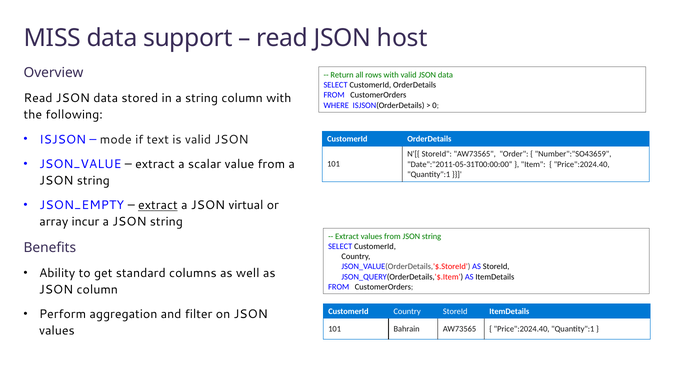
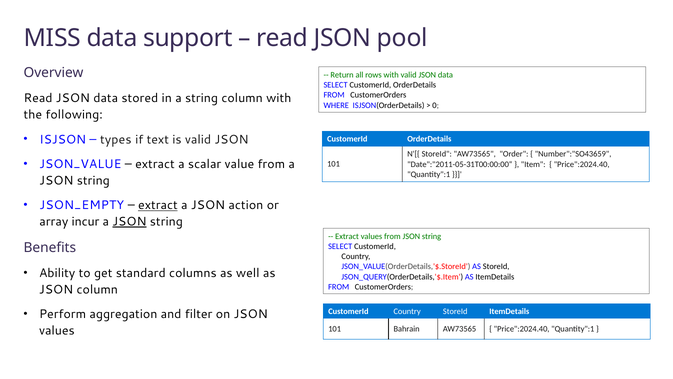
host: host -> pool (402, 38)
mode: mode -> types (116, 139)
virtual: virtual -> action (246, 205)
JSON underline: none -> present (129, 221)
